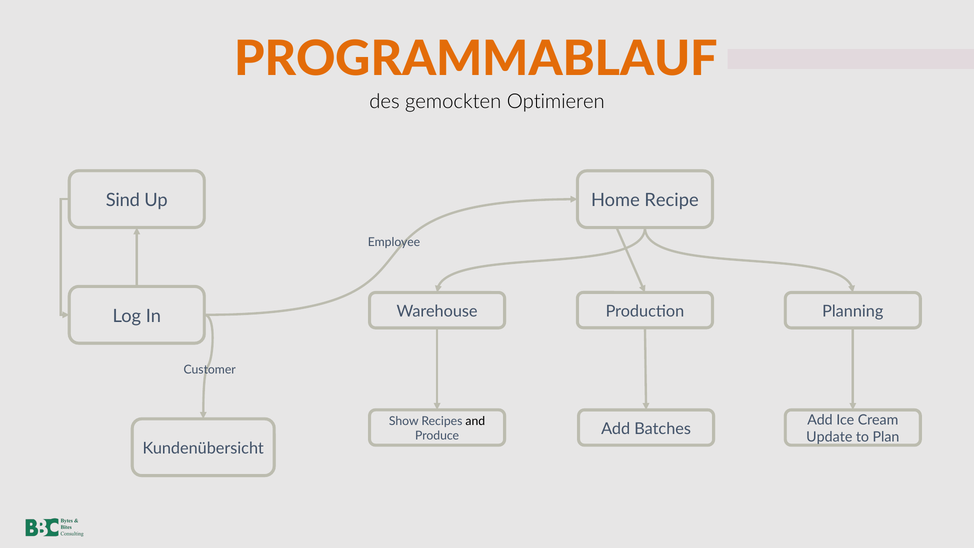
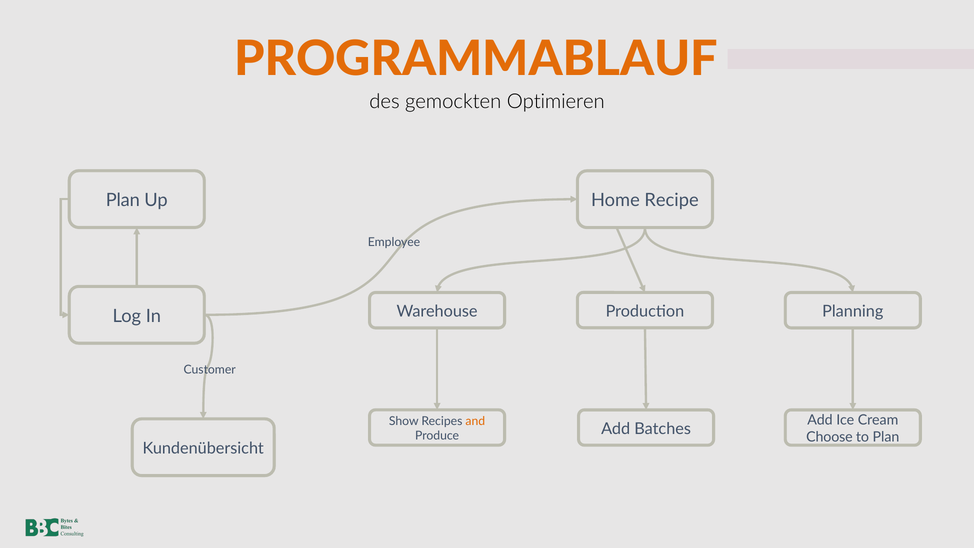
Sind: Sind -> Plan (123, 200)
and colour: black -> orange (475, 421)
Update: Update -> Choose (829, 437)
